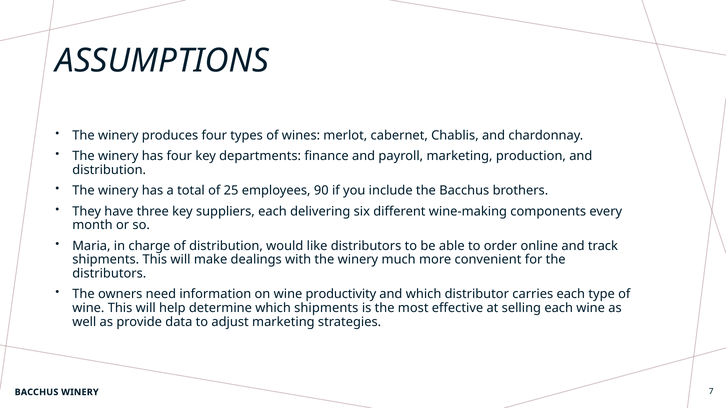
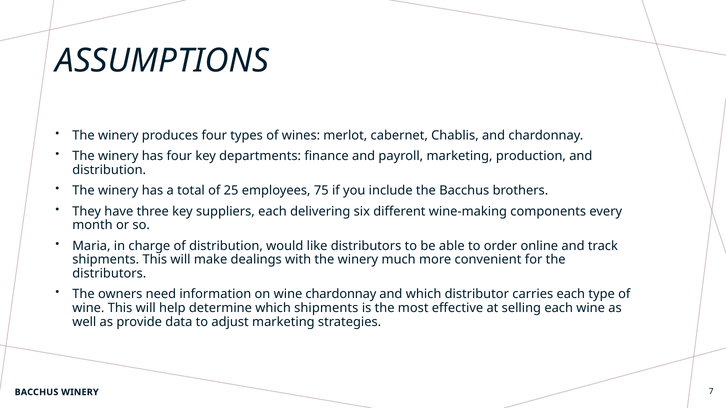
90: 90 -> 75 (321, 191)
wine productivity: productivity -> chardonnay (341, 294)
